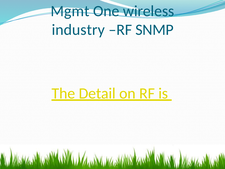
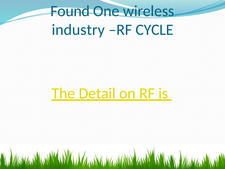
Mgmt: Mgmt -> Found (70, 11)
SNMP: SNMP -> CYCLE (155, 30)
